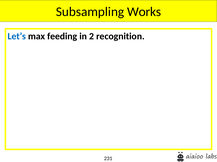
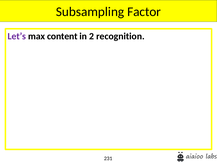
Works: Works -> Factor (144, 12)
Let’s colour: blue -> purple (17, 36)
feeding: feeding -> content (62, 36)
